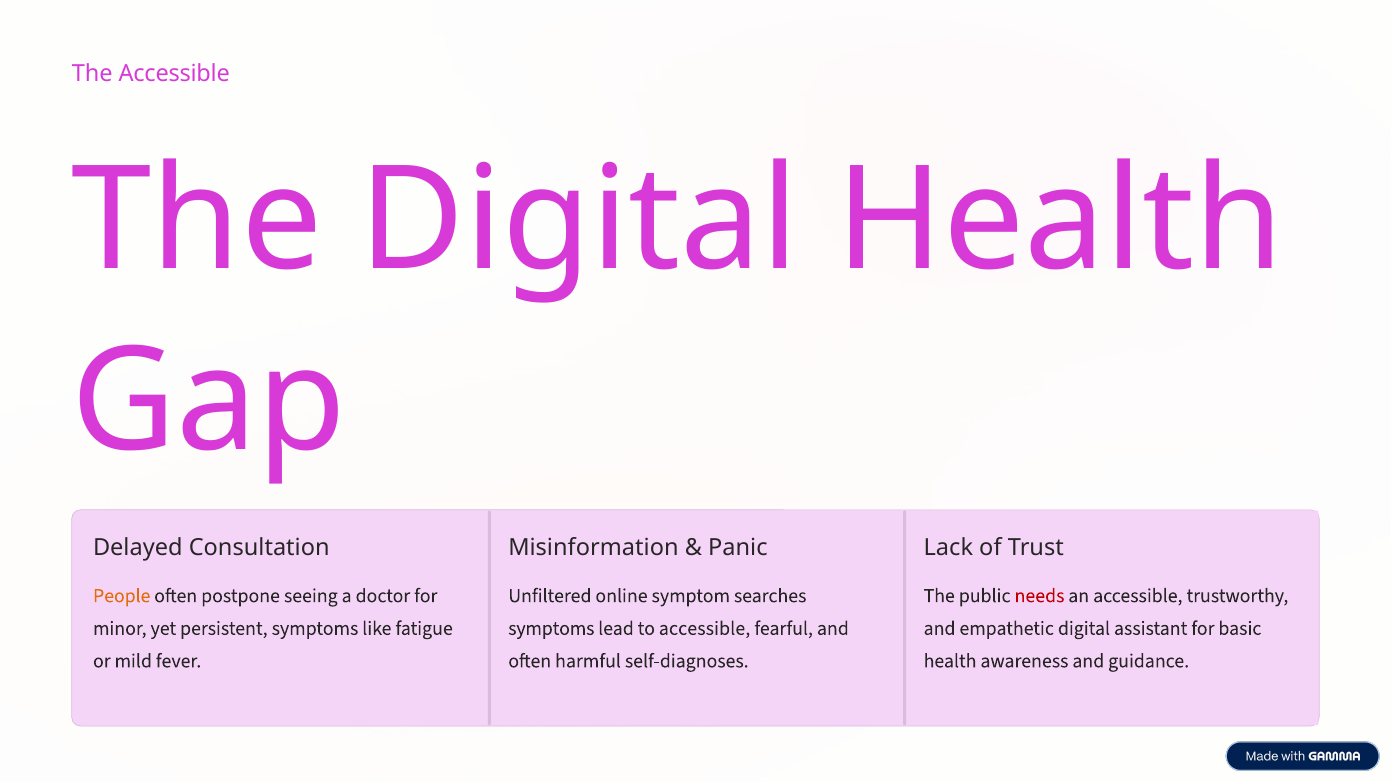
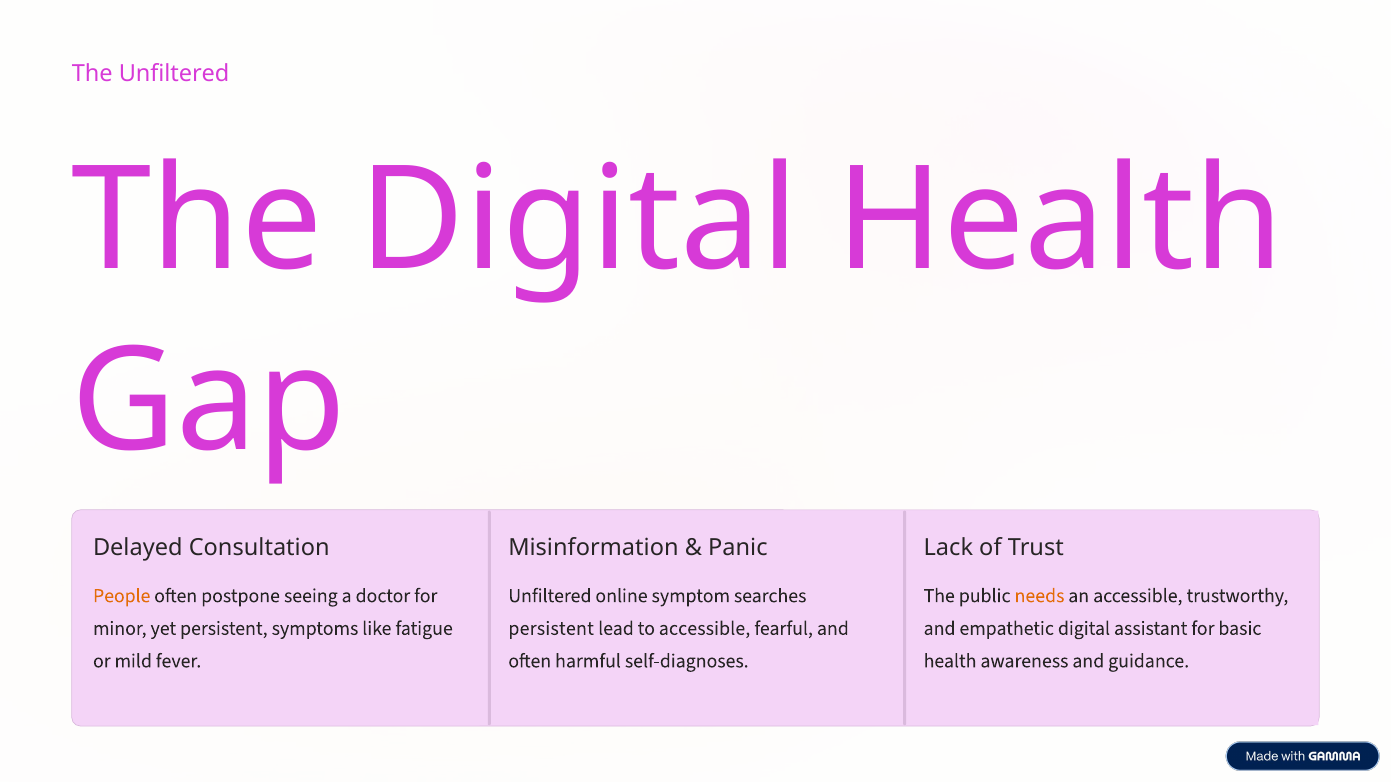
The Accessible: Accessible -> Unfiltered (174, 73)
needs colour: red -> orange (1039, 596)
symptoms: symptoms -> persistent (551, 629)
